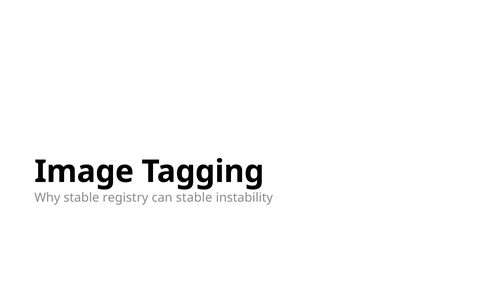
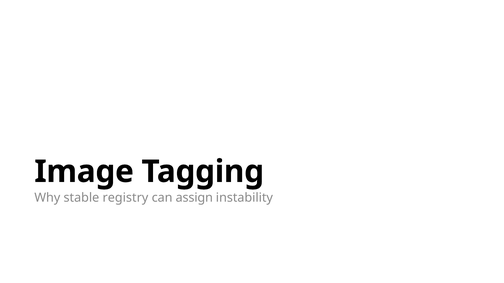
can stable: stable -> assign (194, 198)
